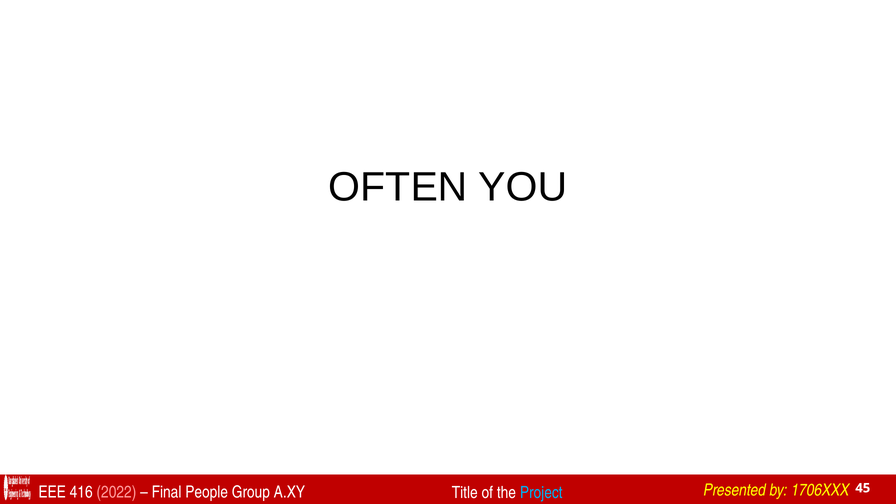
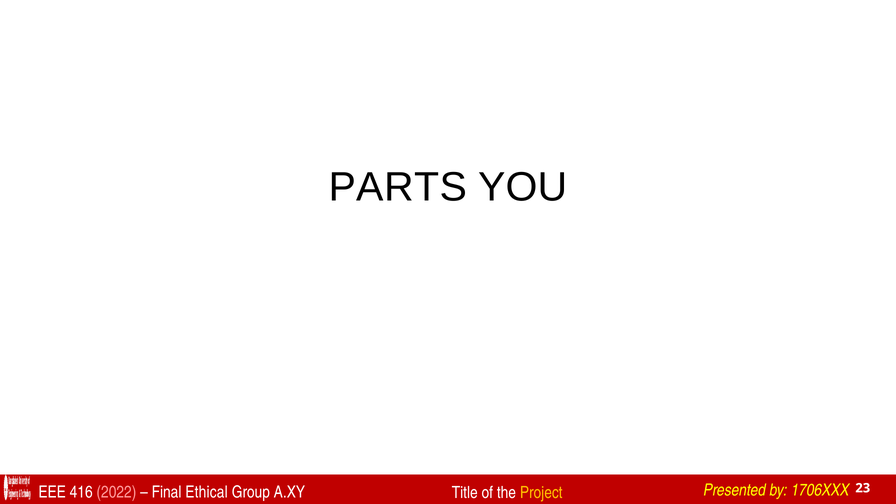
OFTEN: OFTEN -> PARTS (398, 187)
People: People -> Ethical (207, 492)
45: 45 -> 23 (863, 488)
Project colour: light blue -> yellow (541, 493)
